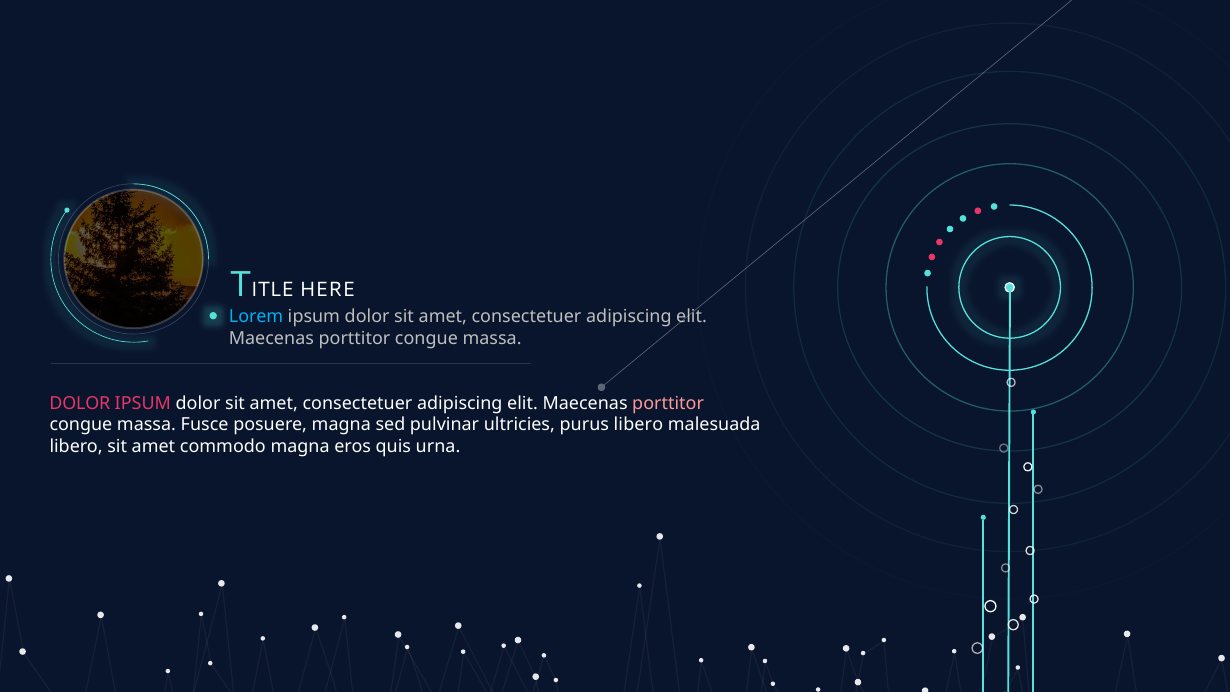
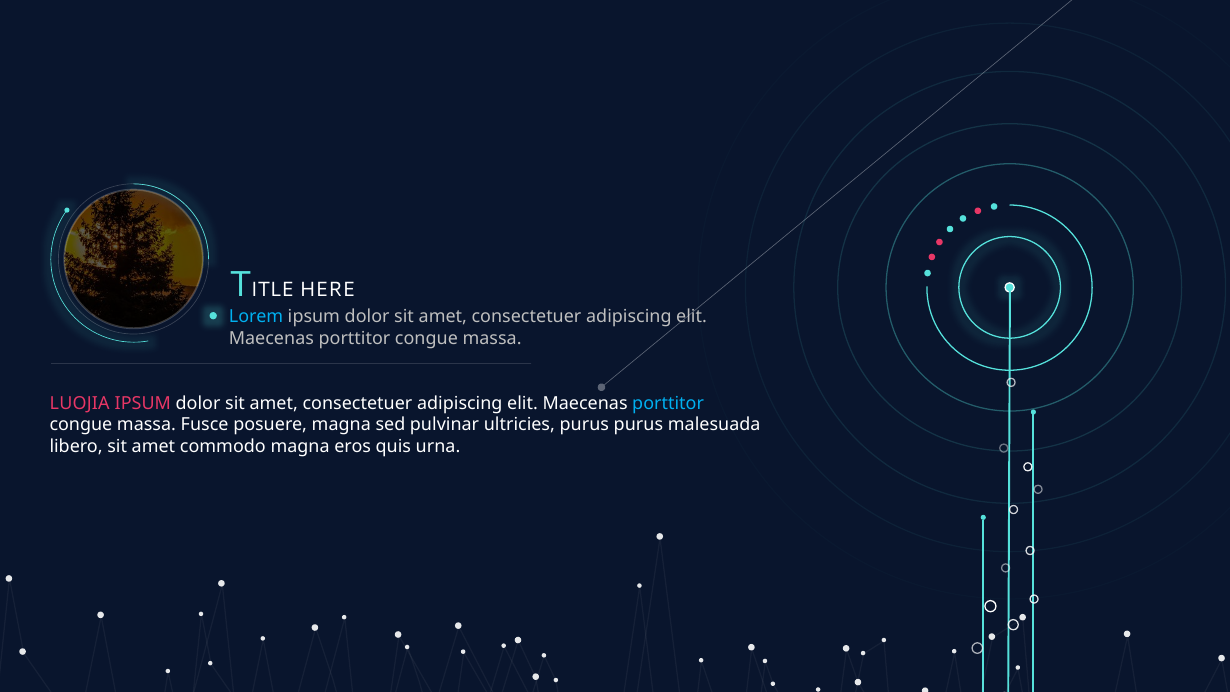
DOLOR: DOLOR -> LUOJIA (80, 403)
porttitor colour: pink -> light blue (668, 403)
purus libero: libero -> purus (638, 425)
